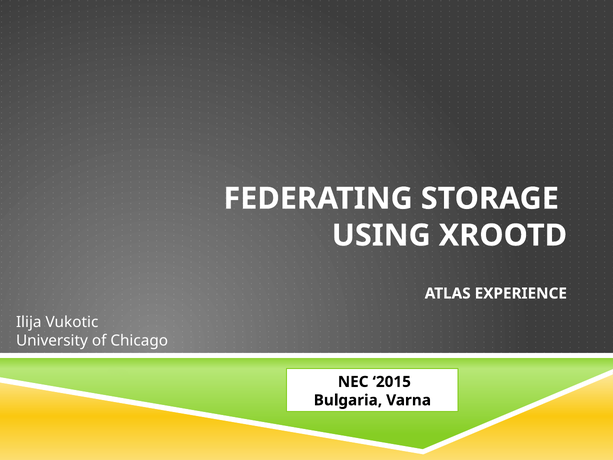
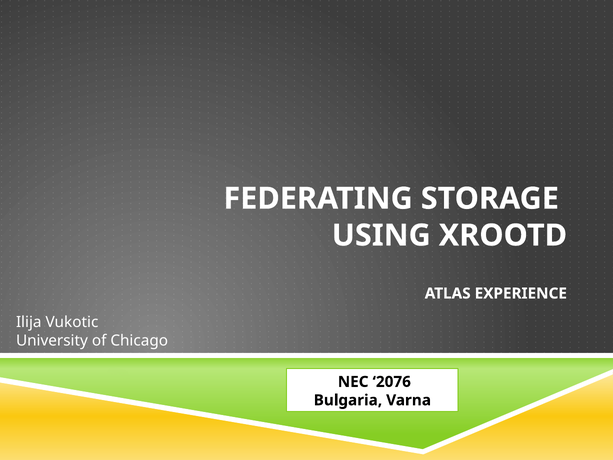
2015: 2015 -> 2076 (392, 382)
